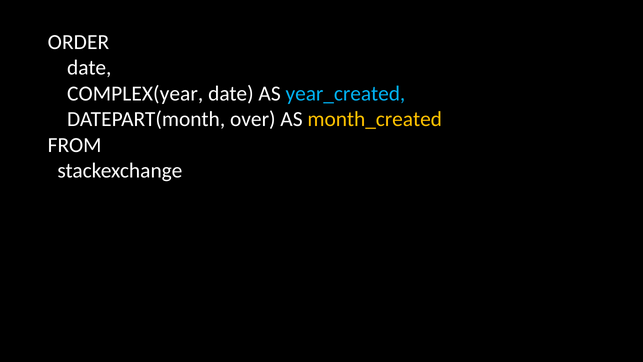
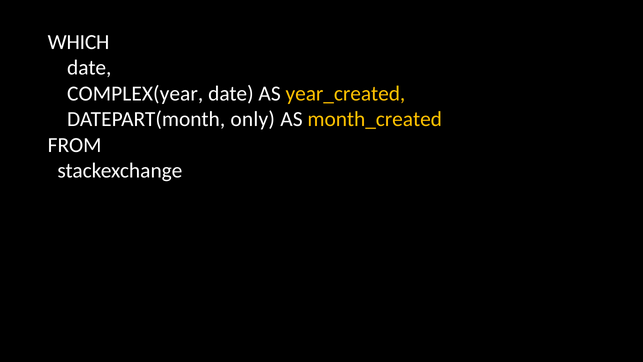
ORDER: ORDER -> WHICH (79, 42)
year_created colour: light blue -> yellow (345, 93)
over: over -> only (253, 119)
